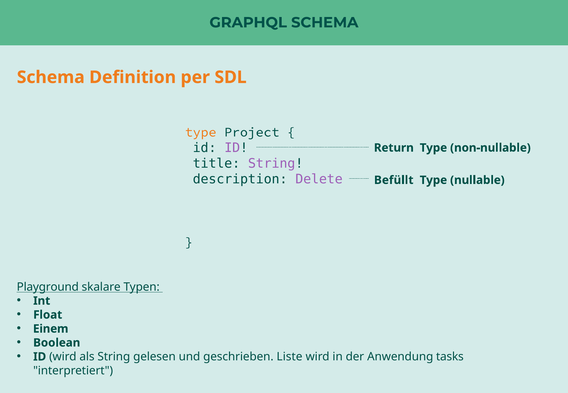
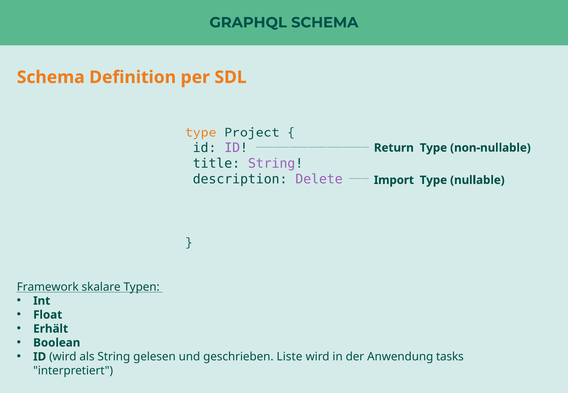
Befüllt: Befüllt -> Import (394, 180)
Playground: Playground -> Framework (48, 287)
Einem: Einem -> Erhält (51, 329)
